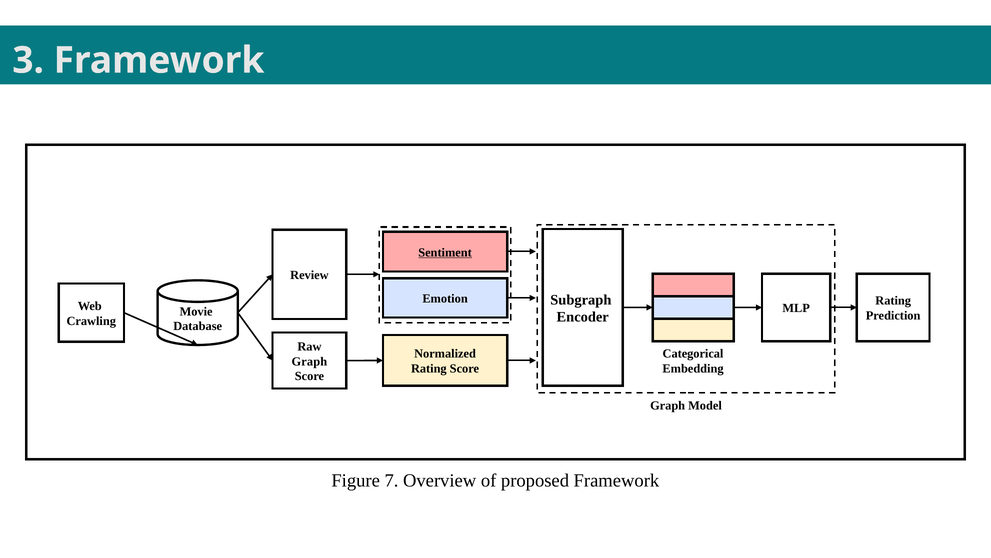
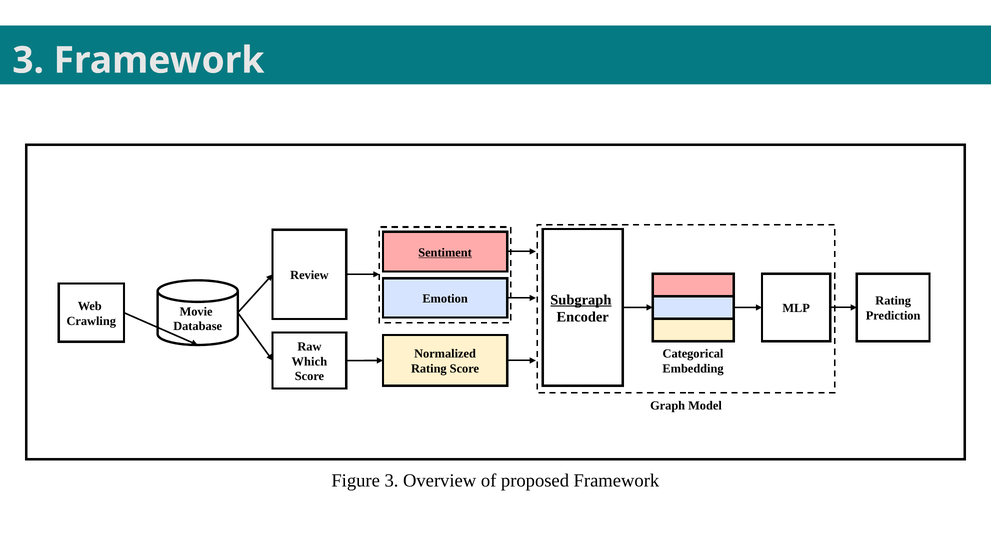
Subgraph underline: none -> present (581, 299)
Graph: Graph -> Which (309, 361)
Figure 7: 7 -> 3 (391, 480)
